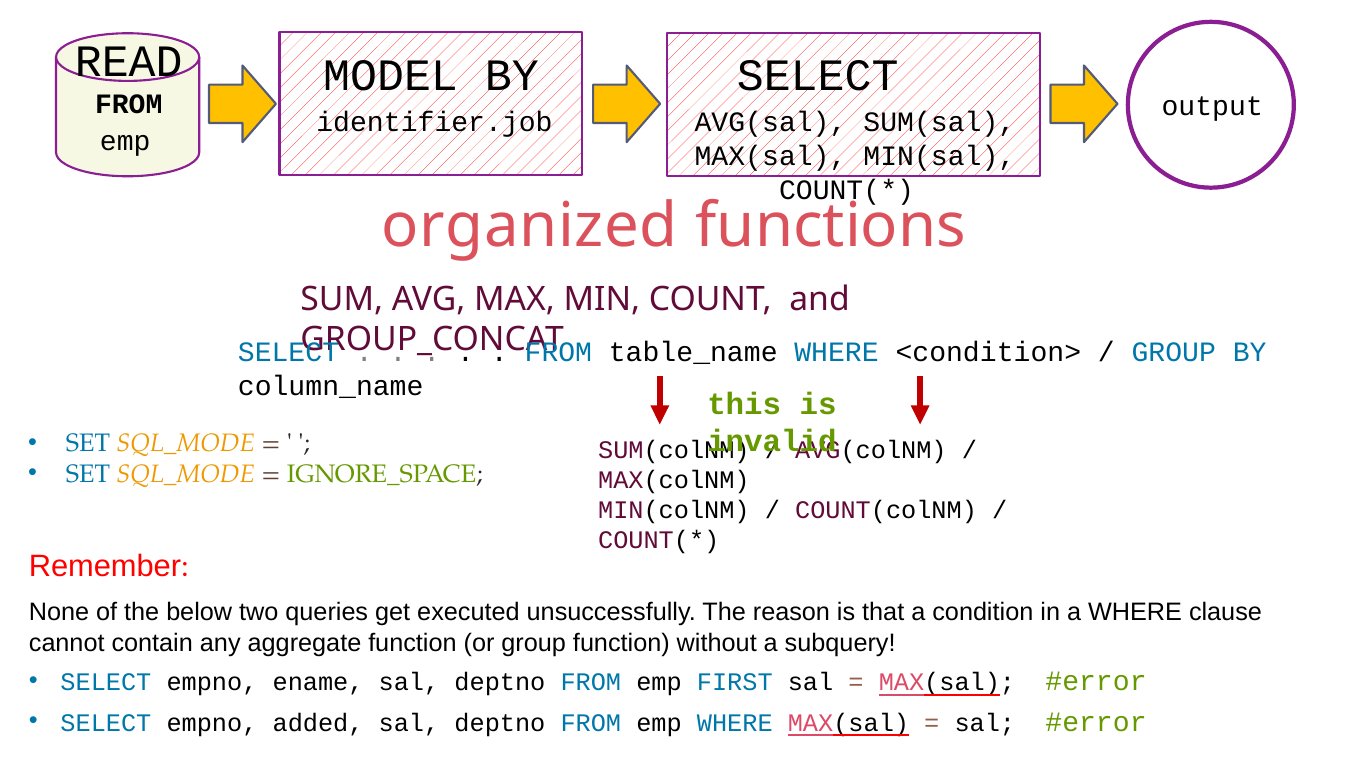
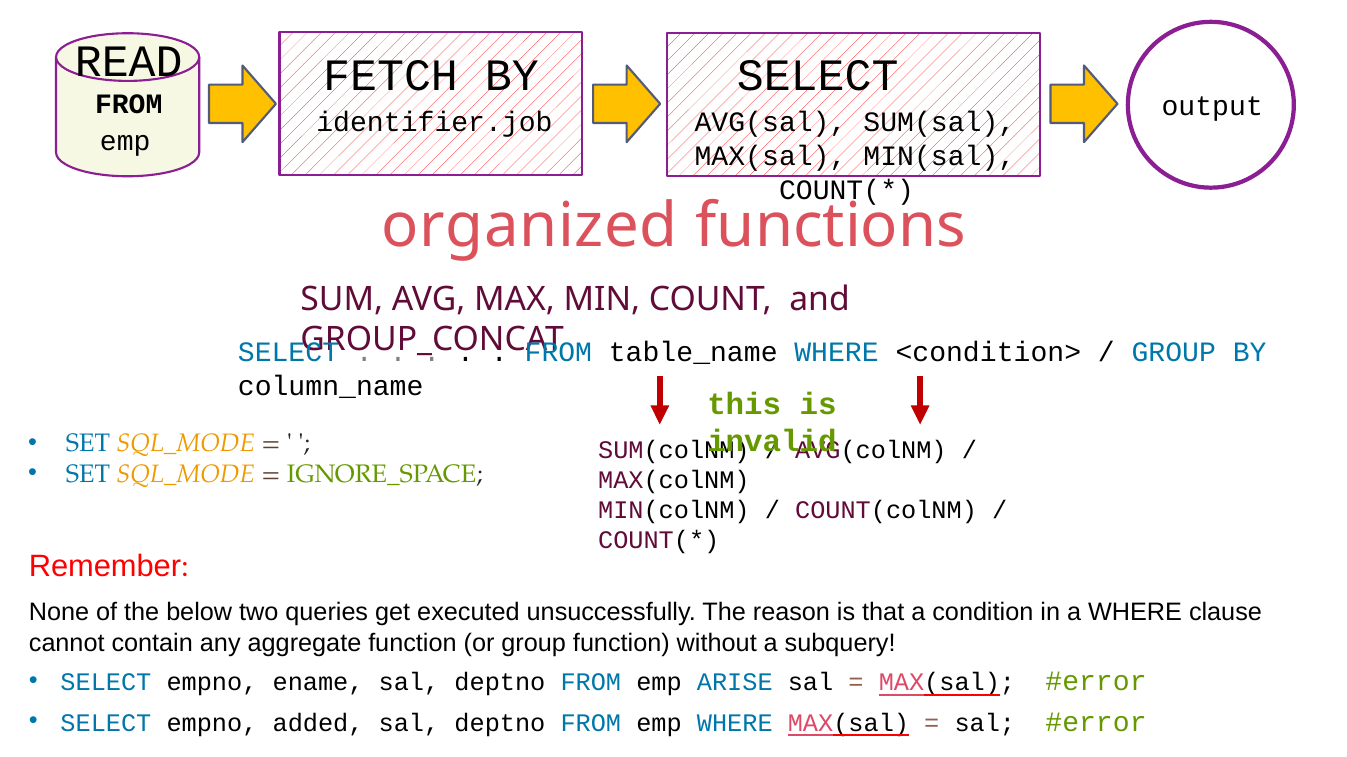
MODEL: MODEL -> FETCH (391, 76)
FIRST: FIRST -> ARISE (735, 683)
